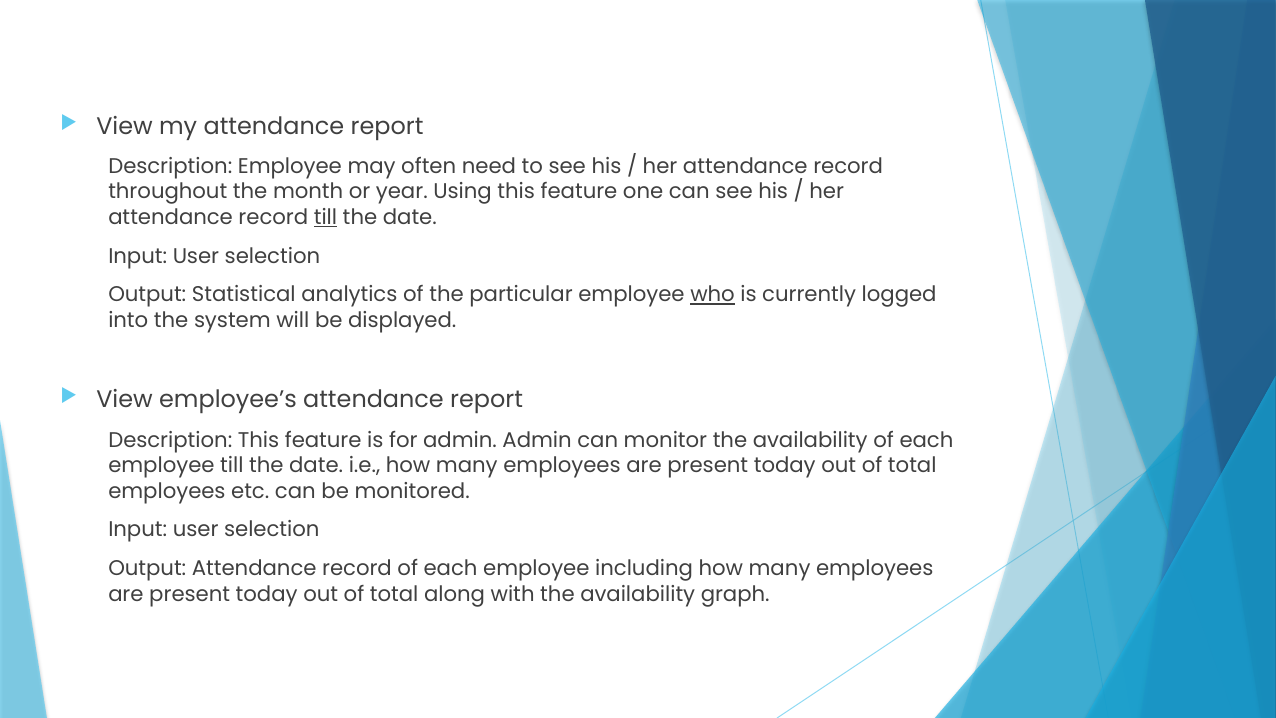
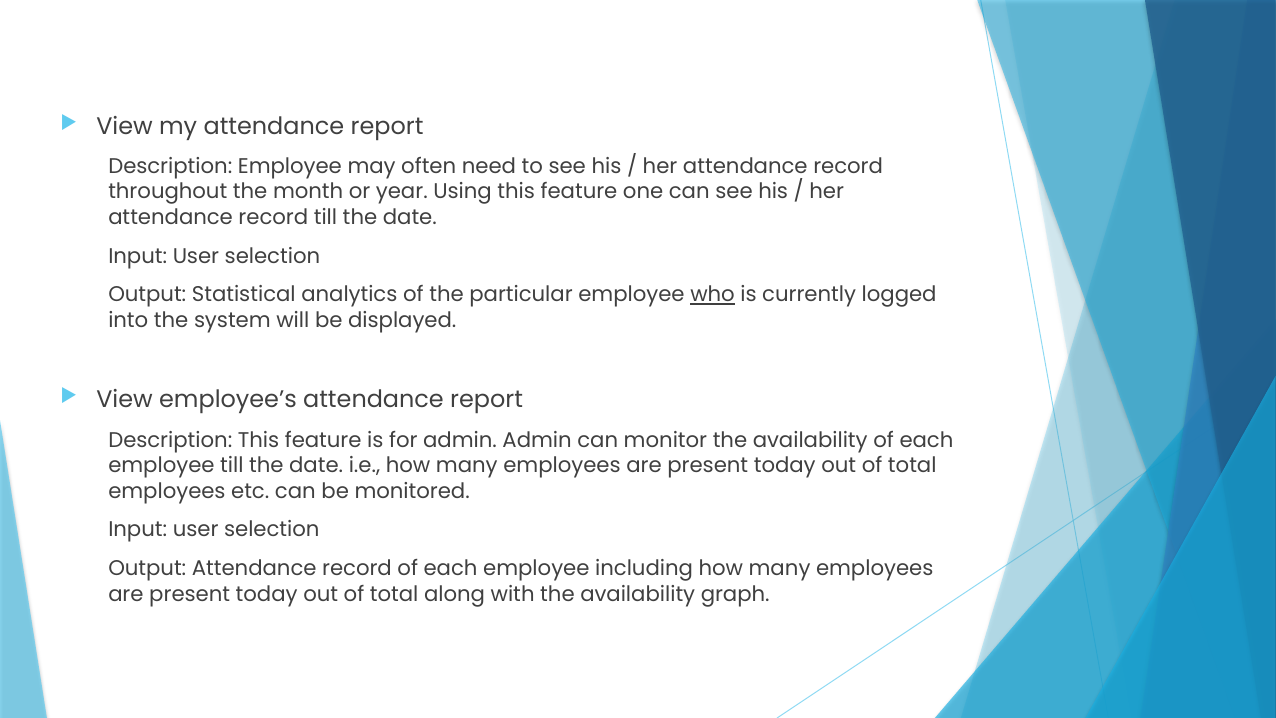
till underline: present -> none (325, 217)
